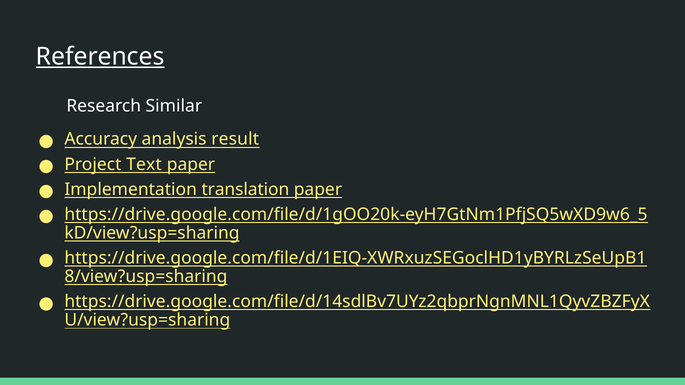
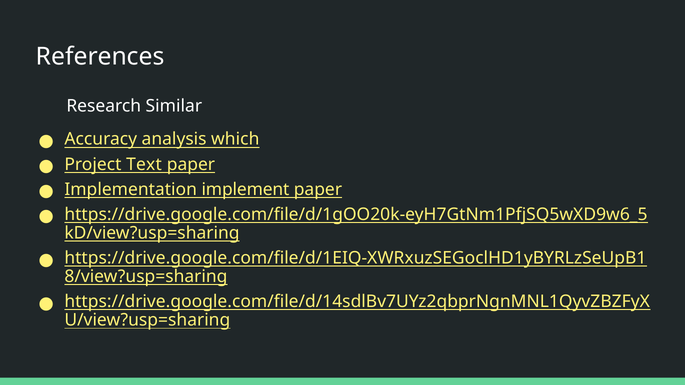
References underline: present -> none (100, 57)
result: result -> which (235, 139)
translation: translation -> implement (245, 189)
